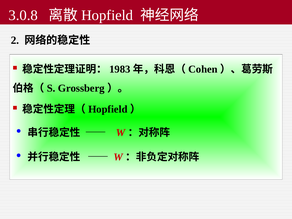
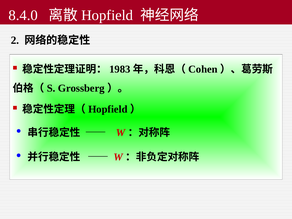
3.0.8: 3.0.8 -> 8.4.0 (23, 15)
